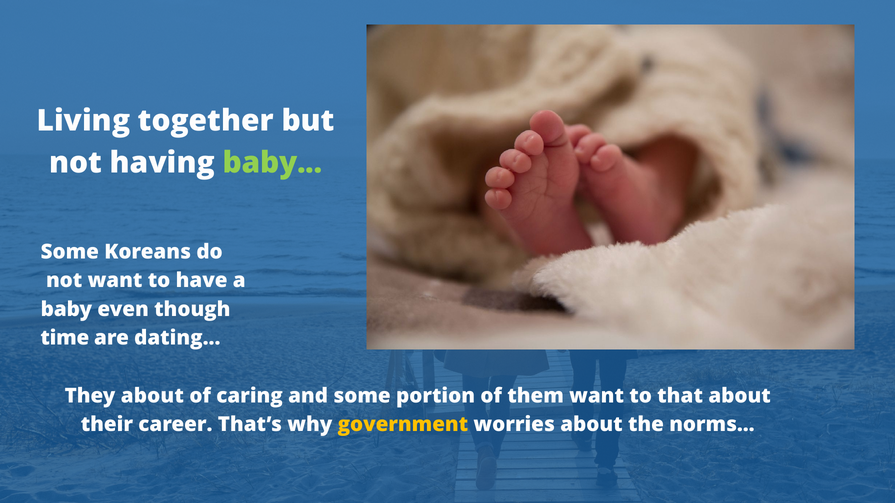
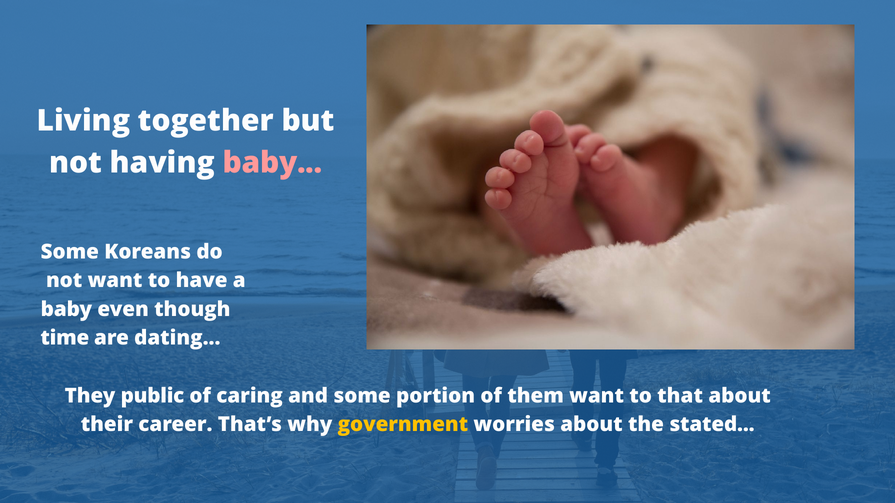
baby colour: light green -> pink (273, 163)
They about: about -> public (153, 396)
norms: norms -> stated (712, 425)
